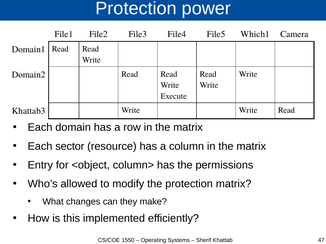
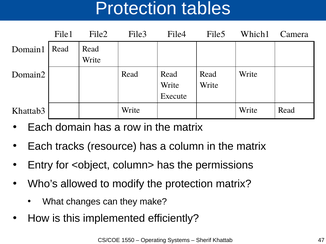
power: power -> tables (206, 8)
sector: sector -> tracks (70, 146)
